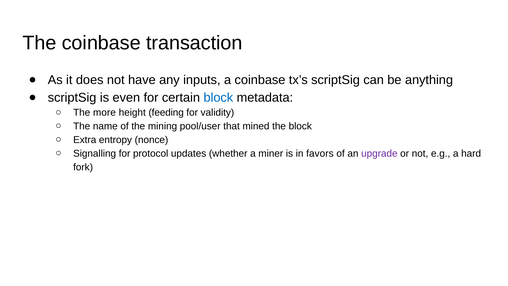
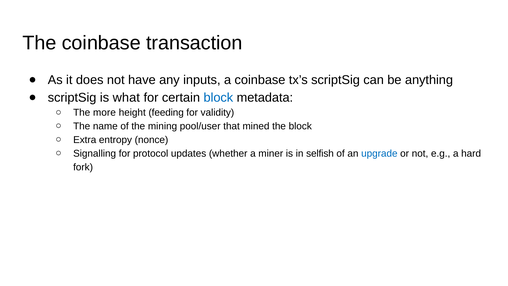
even: even -> what (126, 97)
favors: favors -> selfish (320, 153)
upgrade colour: purple -> blue (379, 153)
